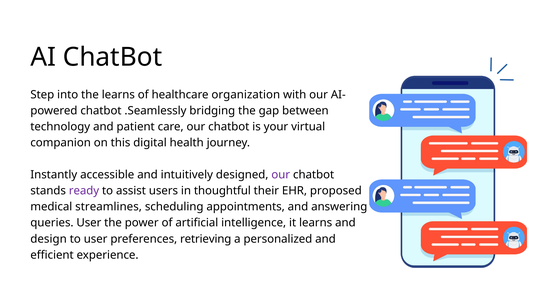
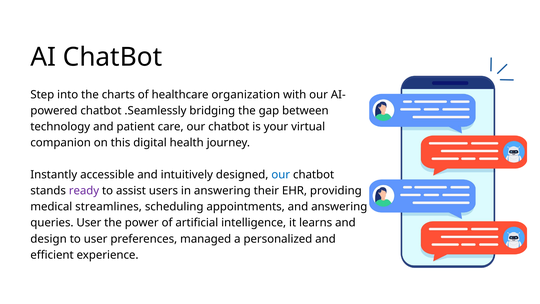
the learns: learns -> charts (118, 95)
our colour: purple -> blue (281, 175)
in thoughtful: thoughtful -> answering (222, 191)
proposed: proposed -> providing (336, 191)
retrieving: retrieving -> managed (206, 239)
